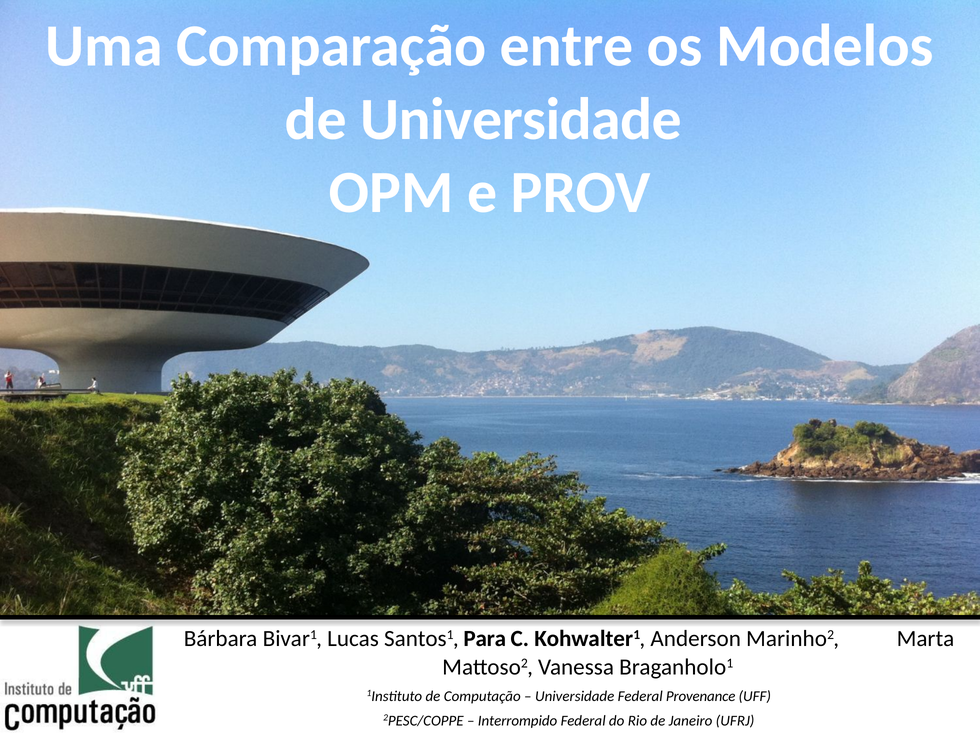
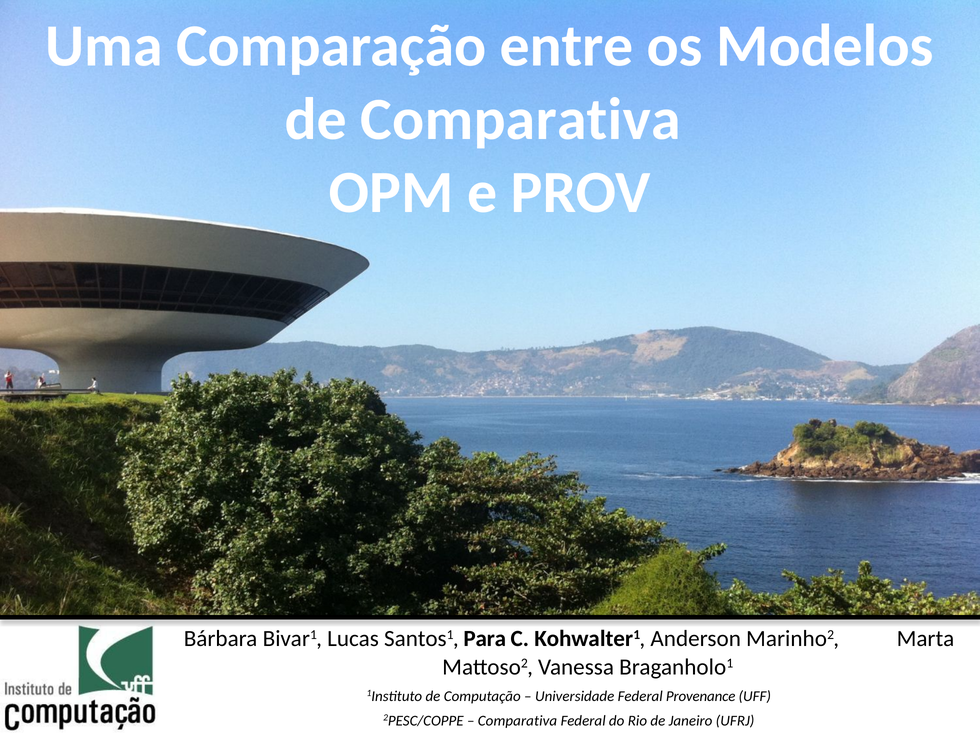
de Universidade: Universidade -> Comparativa (521, 119)
Interrompido: Interrompido -> Comparativa (517, 721)
